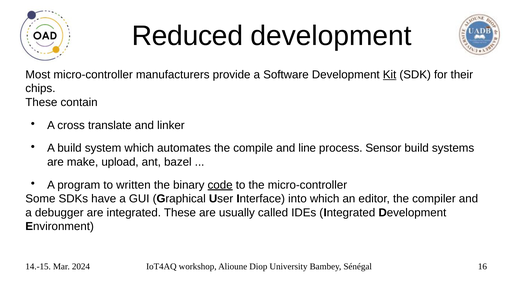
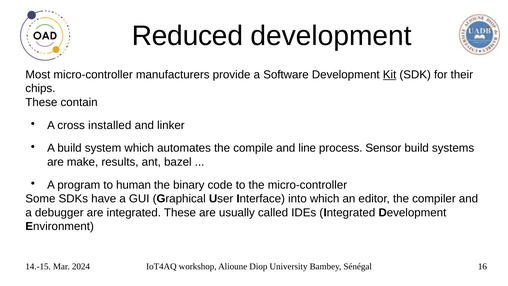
translate: translate -> installed (110, 125)
upload: upload -> results (120, 162)
written: written -> human (134, 185)
code underline: present -> none (220, 185)
